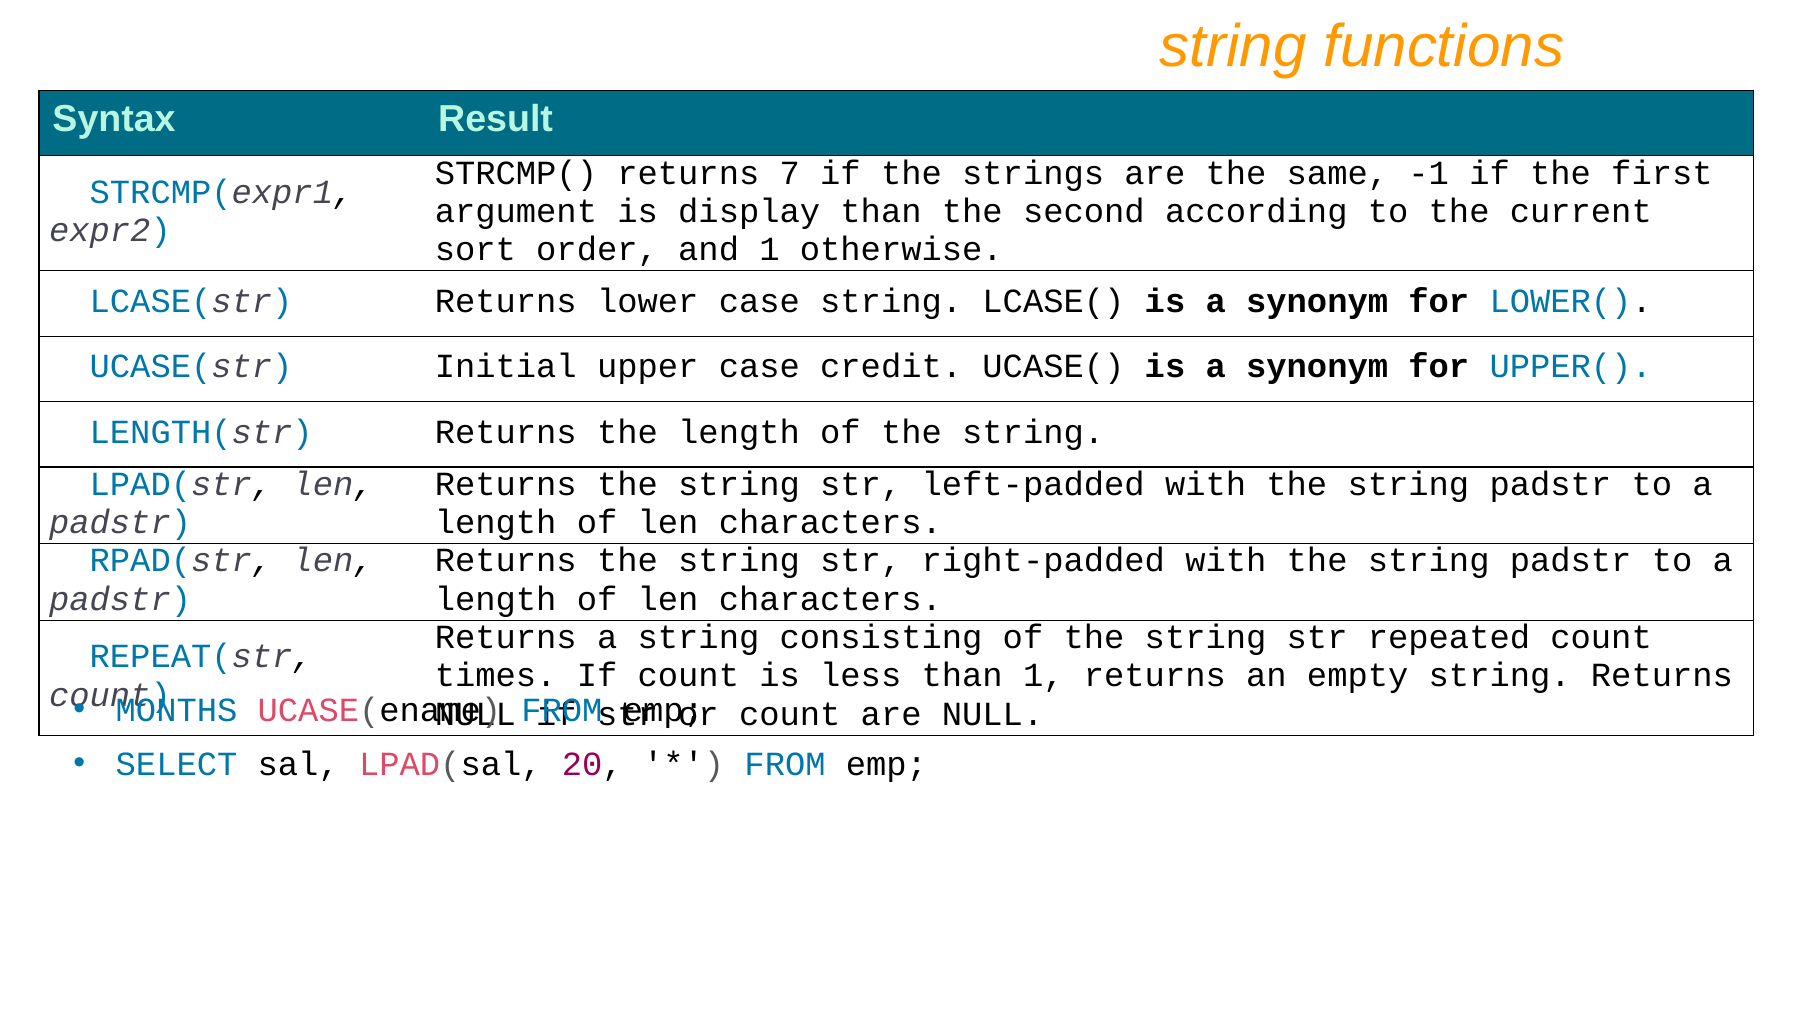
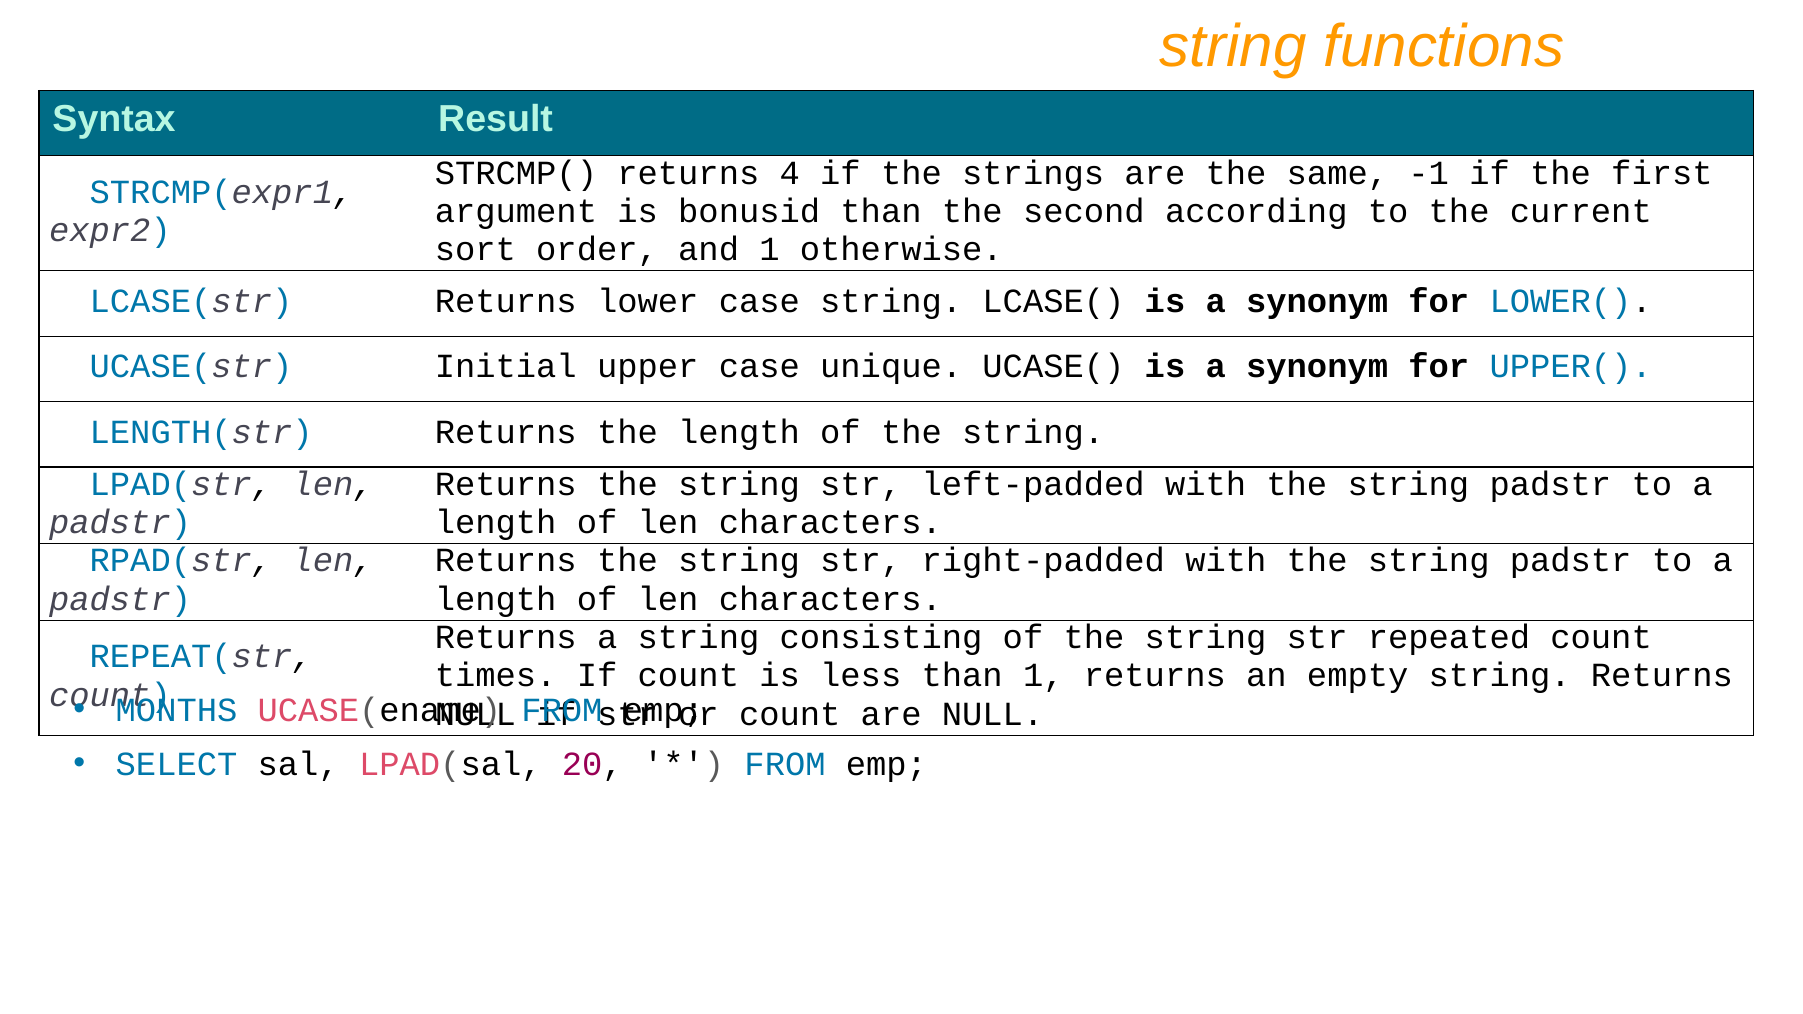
7: 7 -> 4 (790, 173)
display: display -> bonusid (749, 211)
credit: credit -> unique (891, 367)
